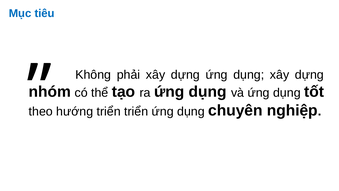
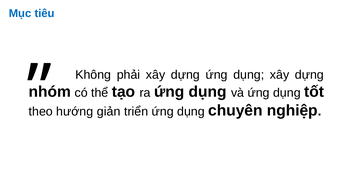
hướng triển: triển -> giản (109, 111)
